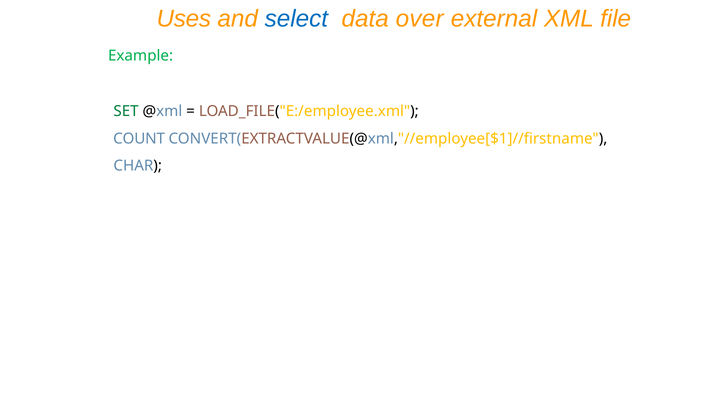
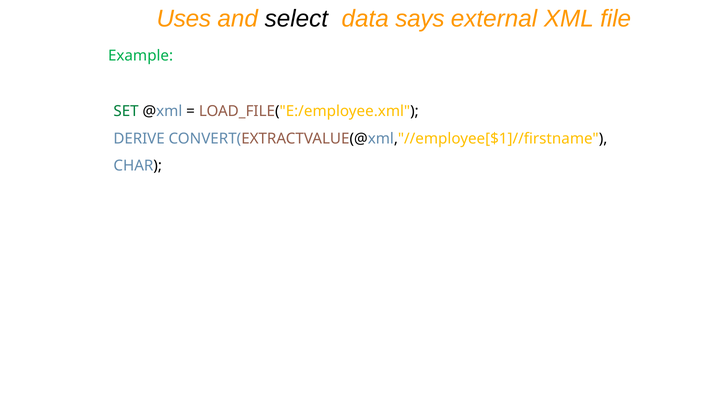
select colour: blue -> black (296, 19)
over: over -> says (420, 19)
COUNT: COUNT -> DERIVE (139, 139)
